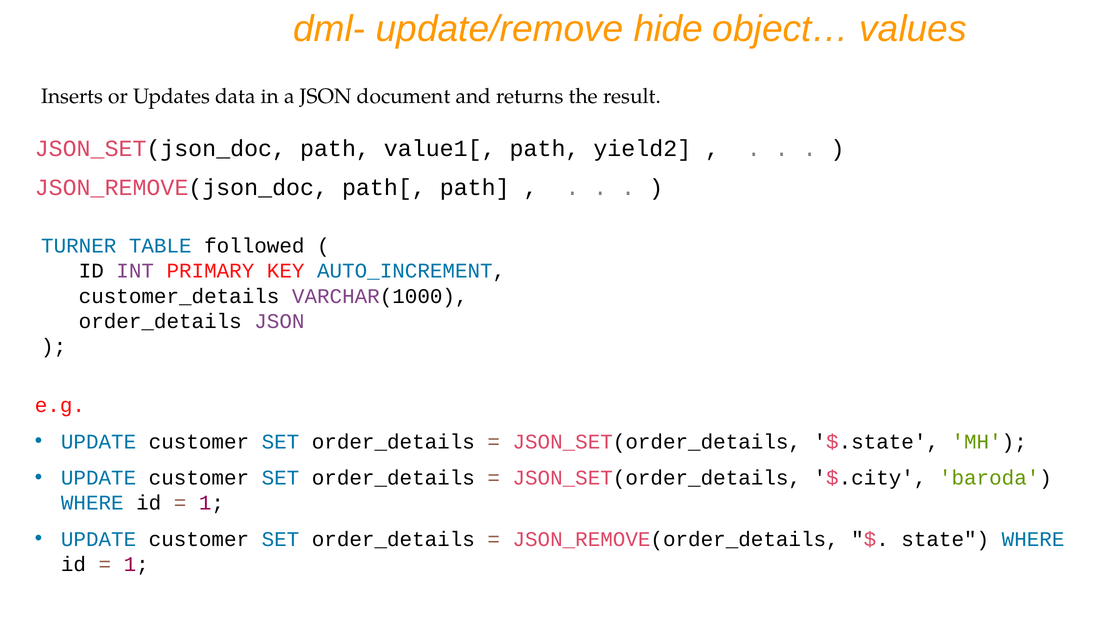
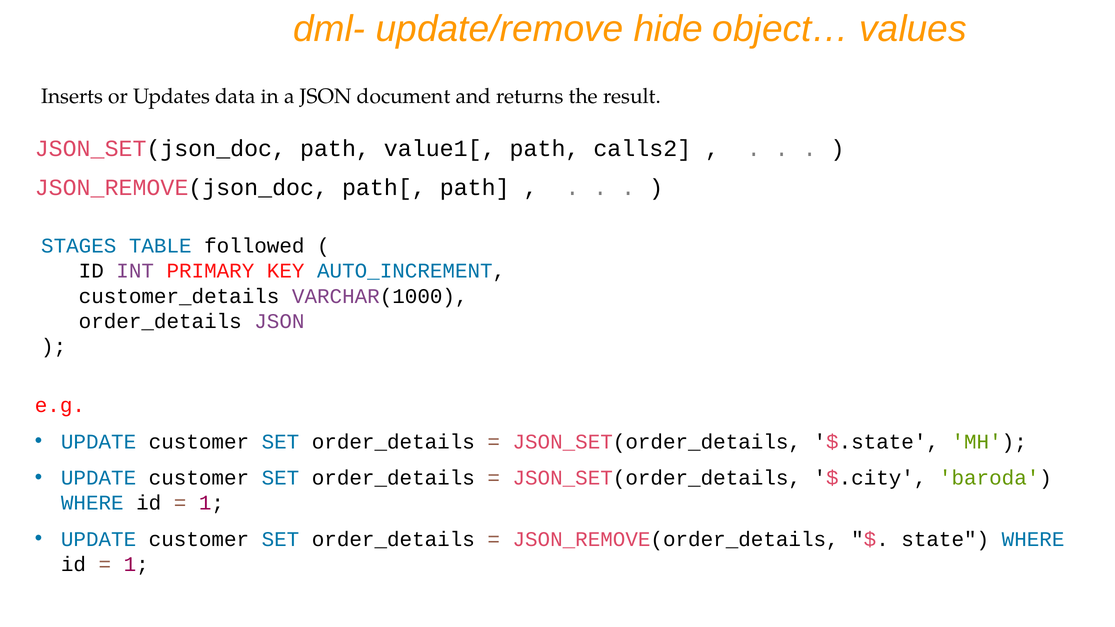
yield2: yield2 -> calls2 (642, 149)
TURNER: TURNER -> STAGES (79, 246)
